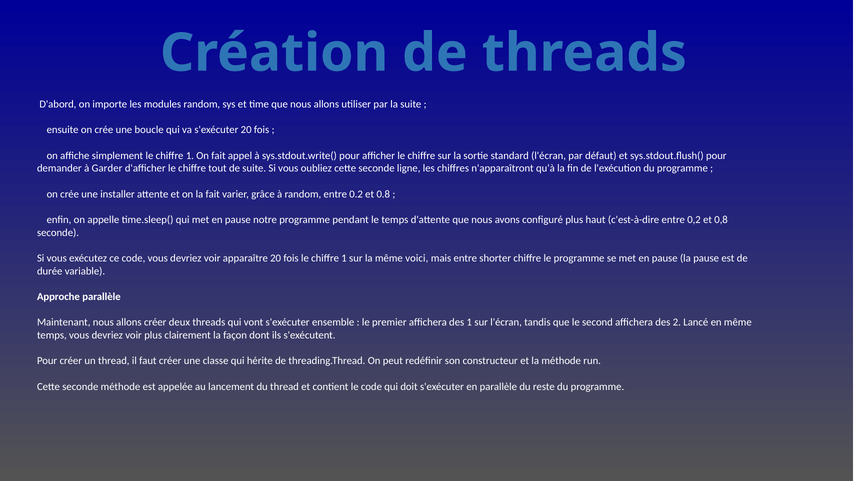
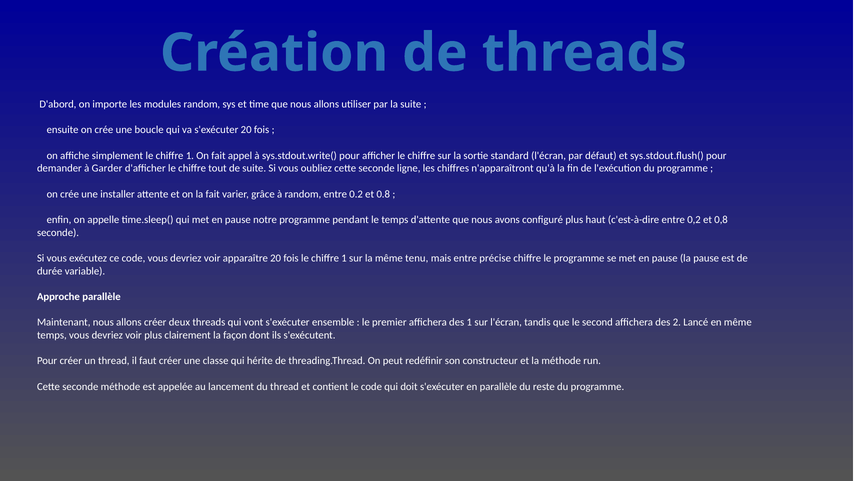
voici: voici -> tenu (417, 258)
shorter: shorter -> précise (495, 258)
